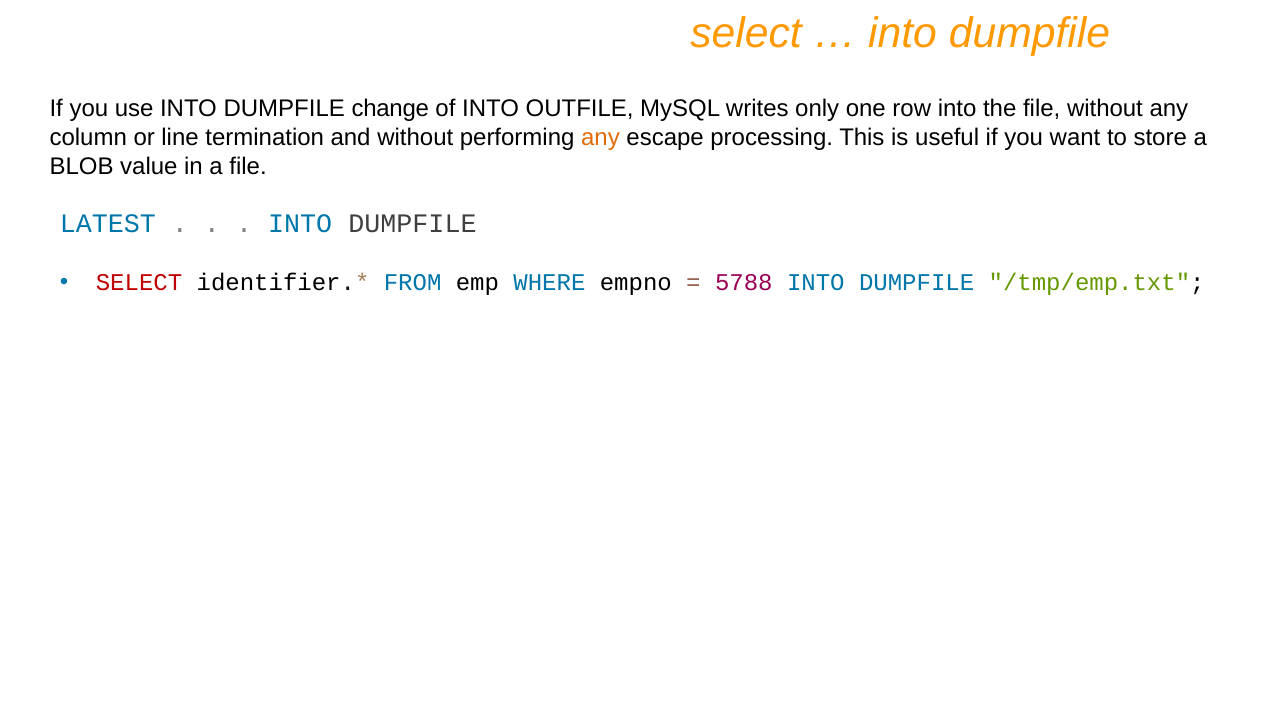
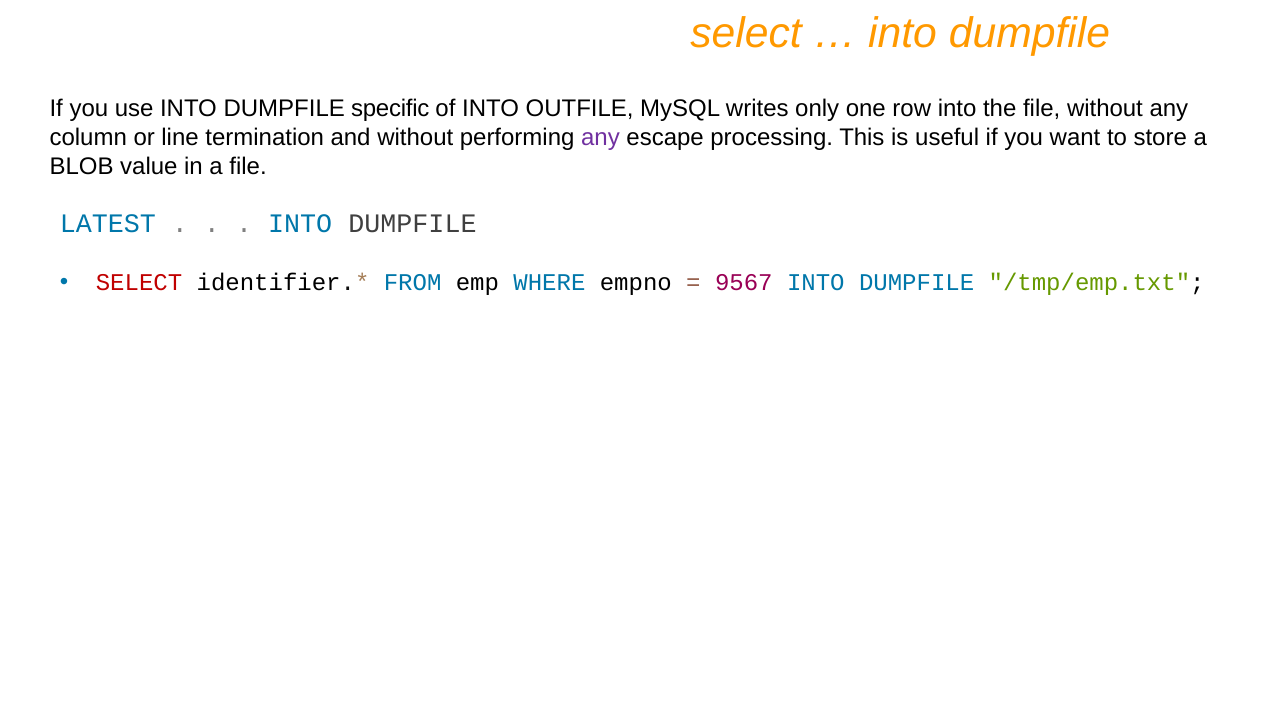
change: change -> specific (390, 109)
any colour: orange -> purple (600, 138)
5788: 5788 -> 9567 (744, 282)
